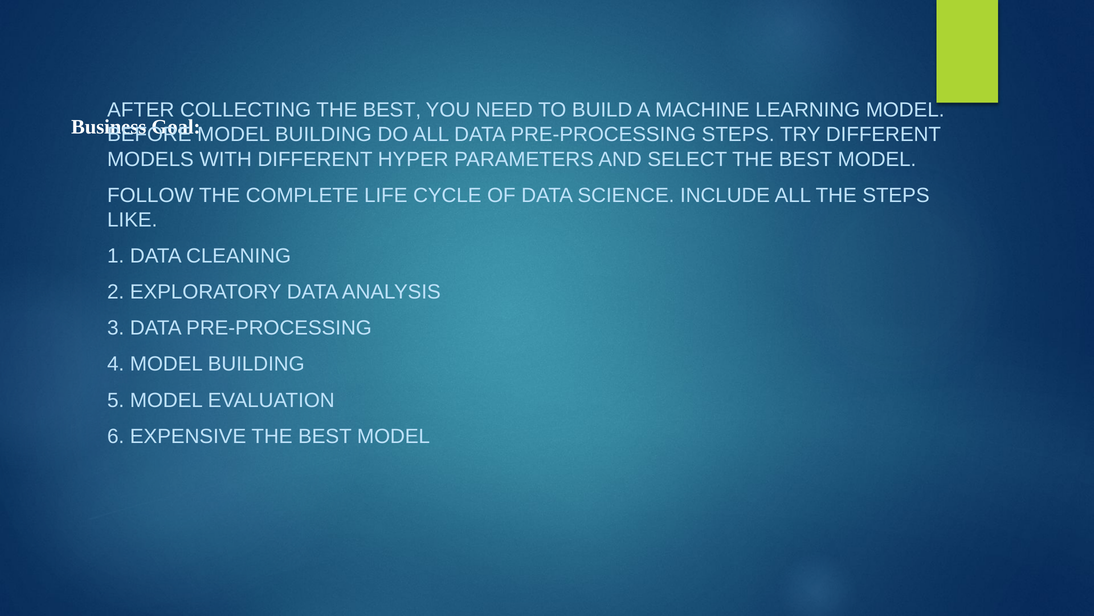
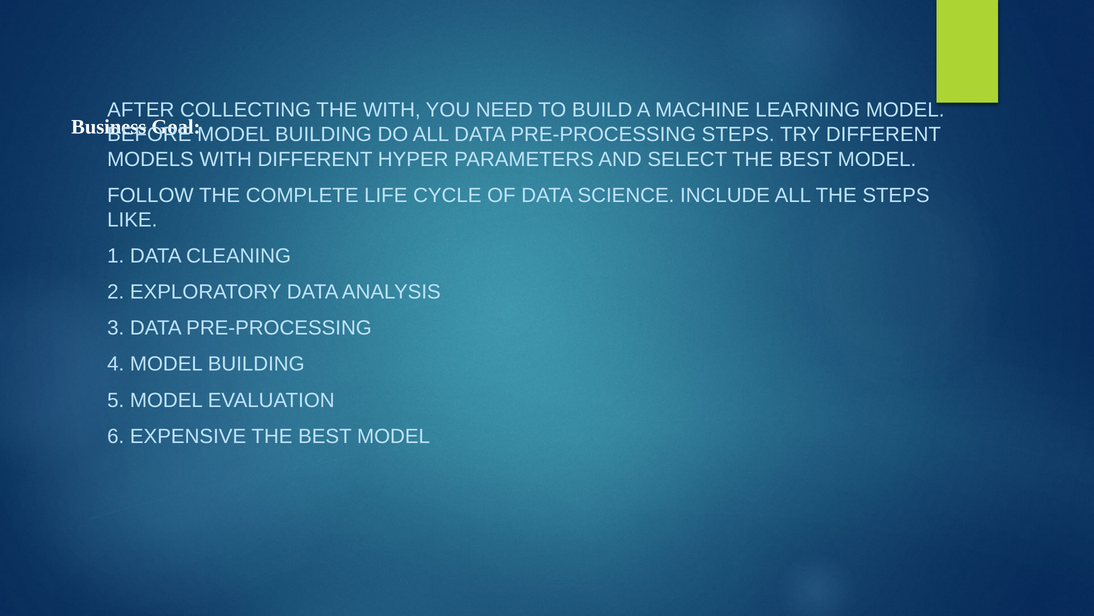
COLLECTING THE BEST: BEST -> WITH (392, 110)
